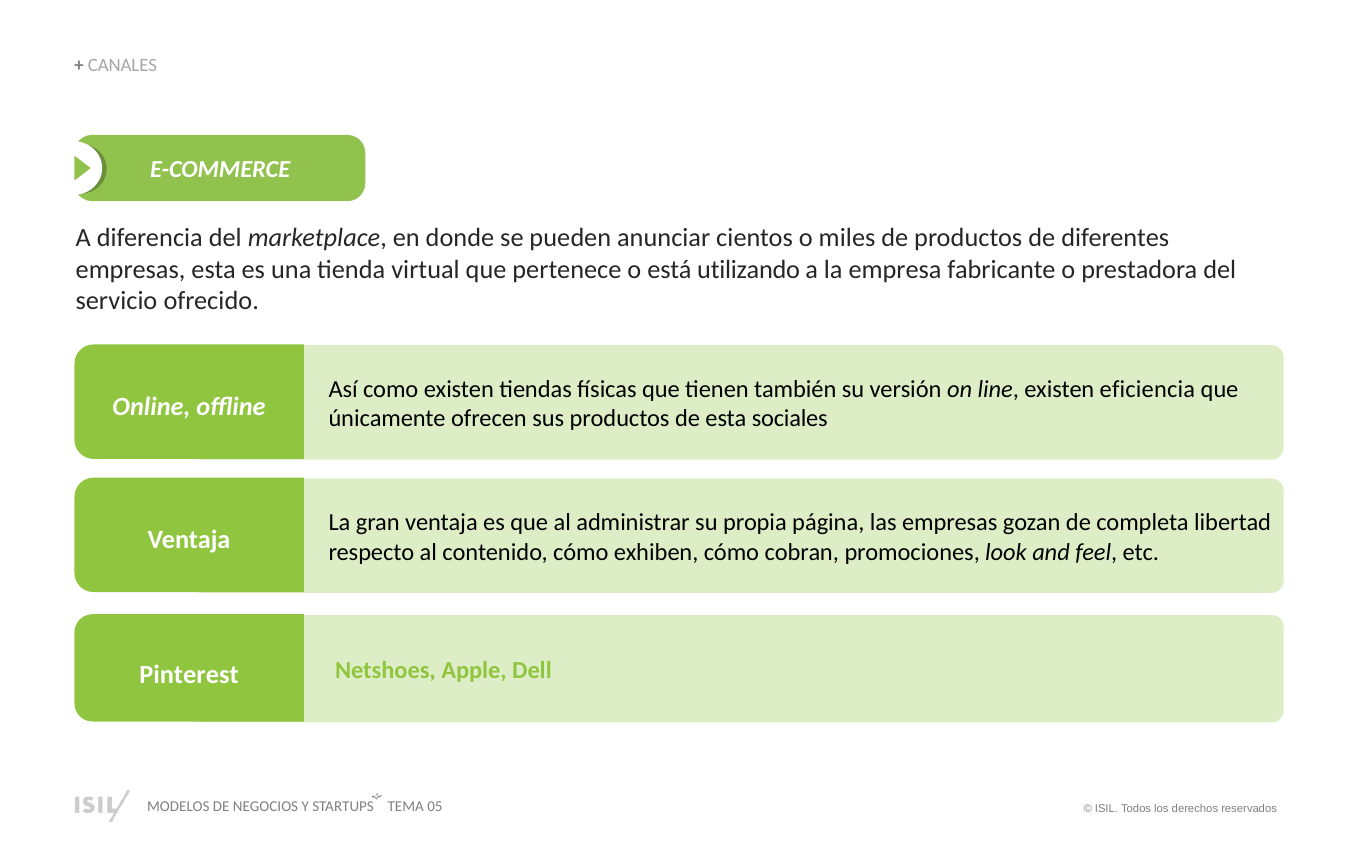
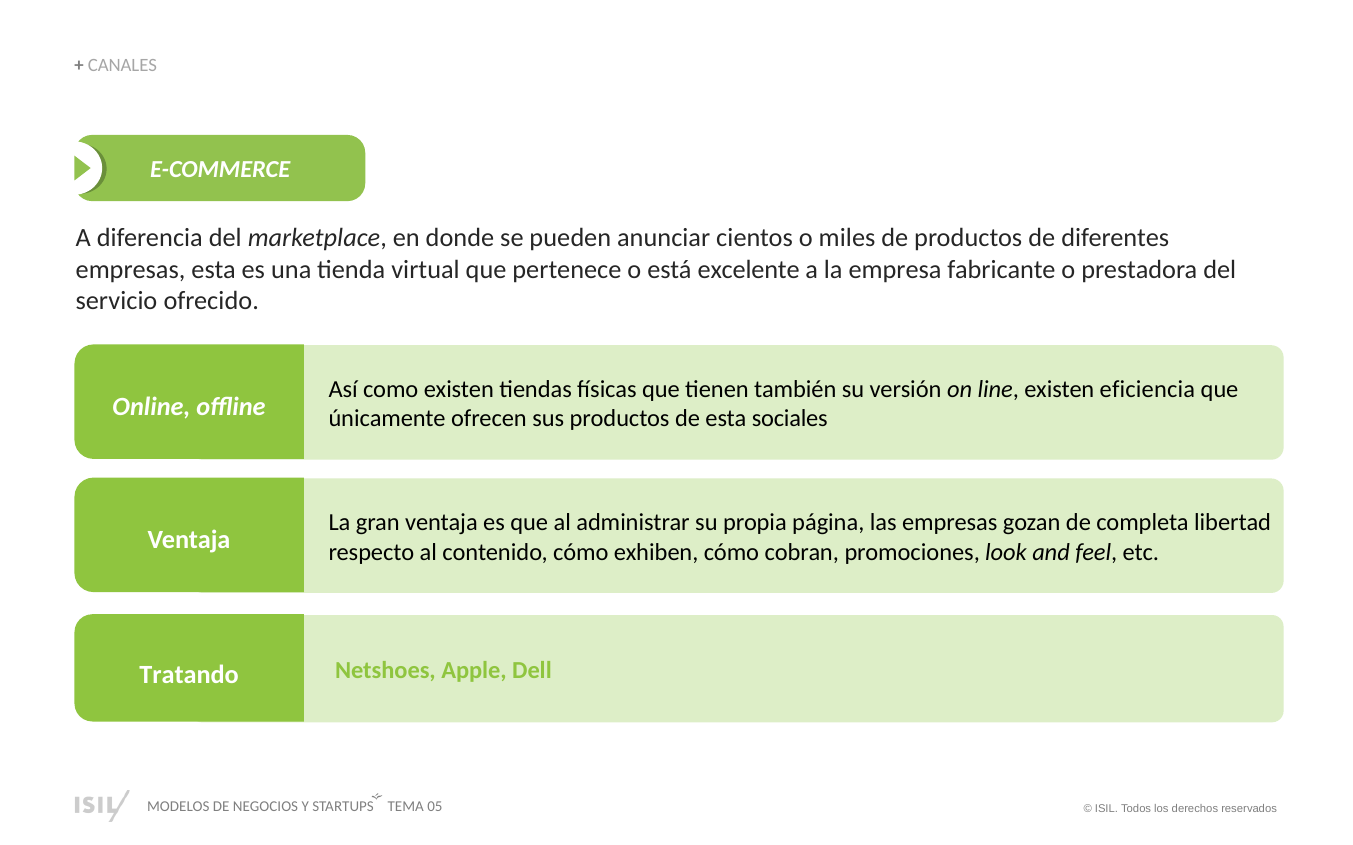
utilizando: utilizando -> excelente (749, 270)
Pinterest: Pinterest -> Tratando (189, 675)
